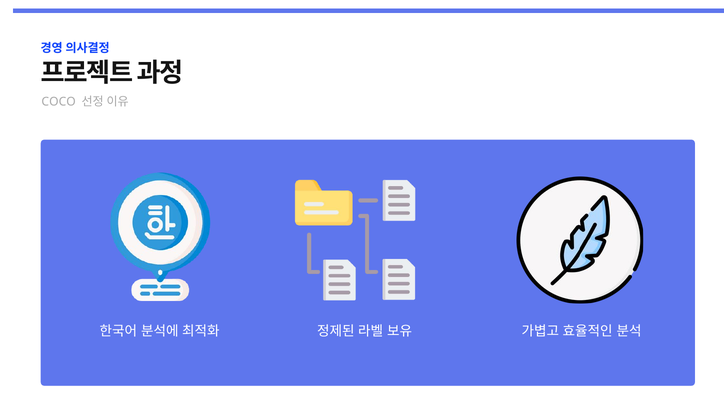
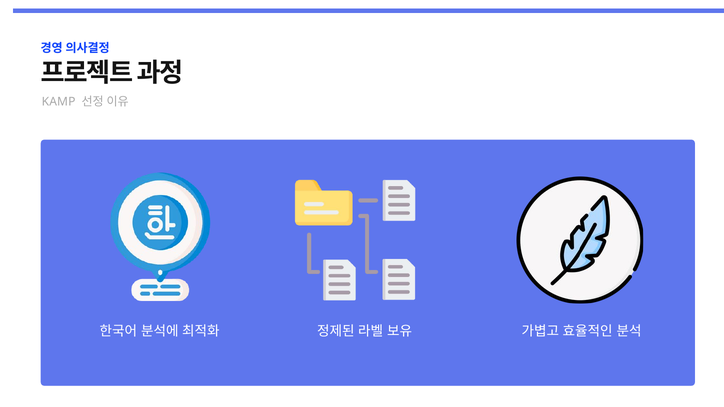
COCO: COCO -> KAMP (59, 102)
